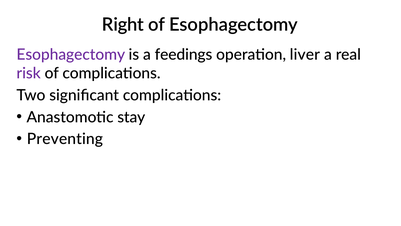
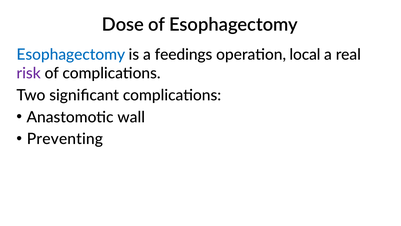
Right: Right -> Dose (123, 25)
Esophagectomy colour: purple -> blue (71, 55)
liver: liver -> local (305, 55)
stay: stay -> wall (131, 117)
